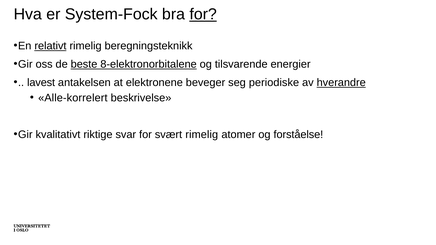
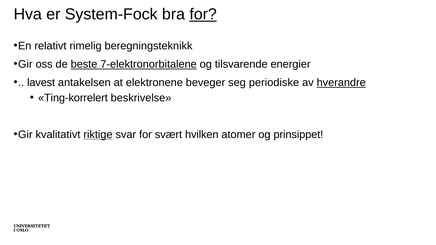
relativt underline: present -> none (50, 46)
8-elektronorbitalene: 8-elektronorbitalene -> 7-elektronorbitalene (149, 64)
Alle-korrelert: Alle-korrelert -> Ting-korrelert (73, 98)
riktige underline: none -> present (98, 135)
svært rimelig: rimelig -> hvilken (202, 135)
forståelse: forståelse -> prinsippet (298, 135)
